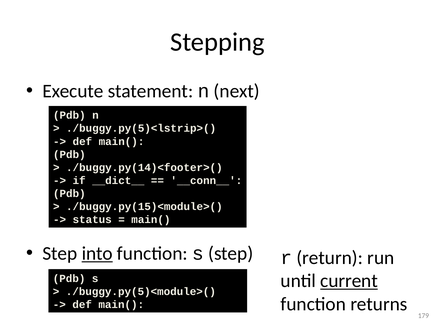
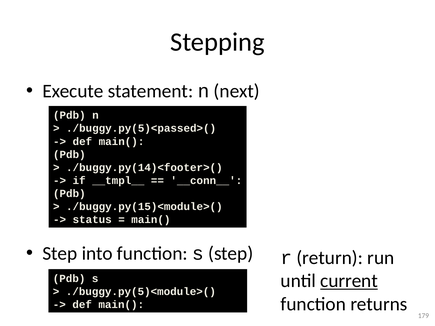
./buggy.py(5)<lstrip>(: ./buggy.py(5)<lstrip>( -> ./buggy.py(5)<passed>( (141, 128)
__dict__: __dict__ -> __tmpl__ (118, 181)
into underline: present -> none (97, 254)
